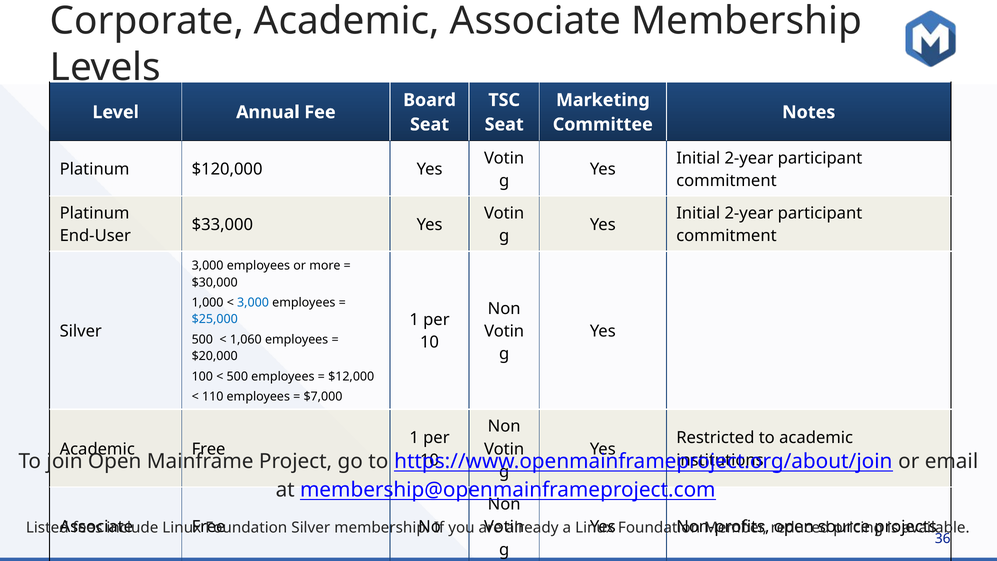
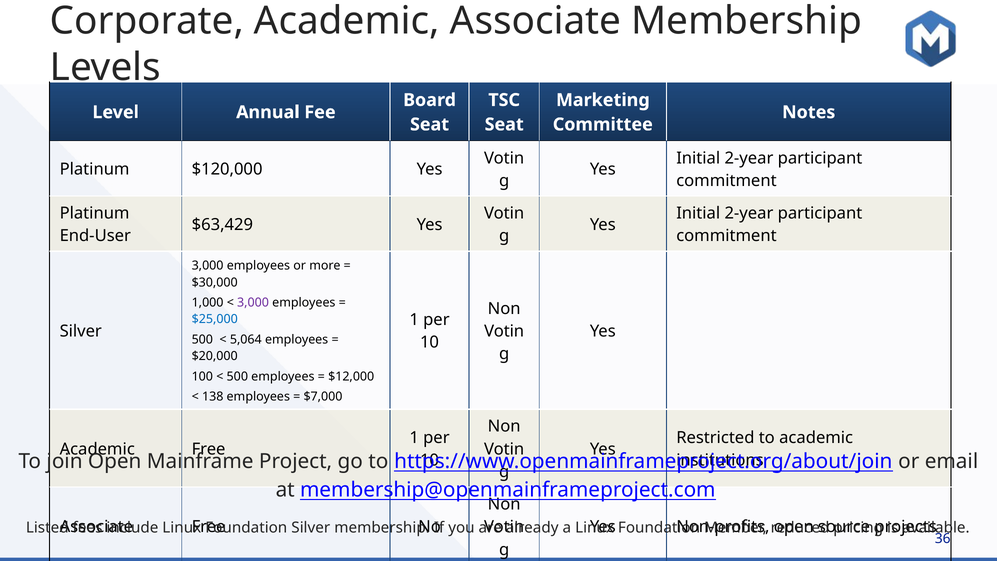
$33,000: $33,000 -> $63,429 (222, 225)
3,000 colour: blue -> purple (253, 302)
1,060: 1,060 -> 5,064 (246, 339)
110: 110 -> 138 (213, 396)
